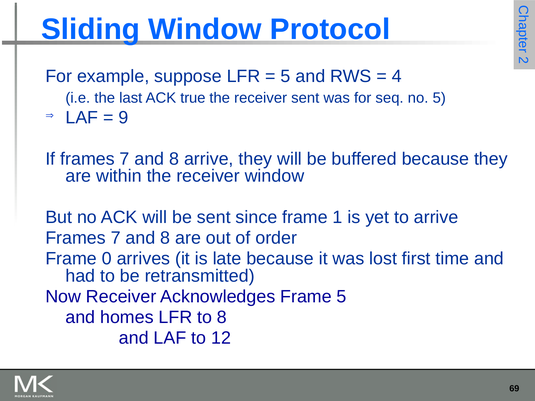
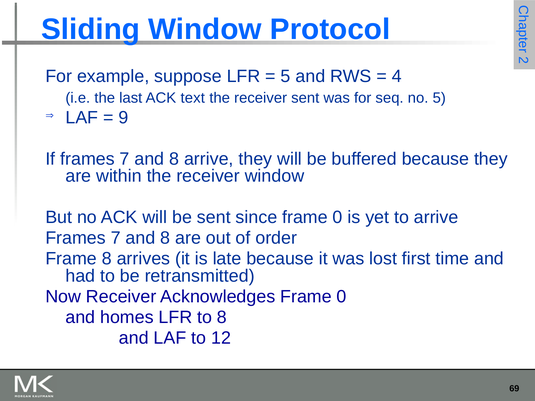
true: true -> text (193, 98)
since frame 1: 1 -> 0 (338, 218)
Frame 0: 0 -> 8 (107, 259)
Acknowledges Frame 5: 5 -> 0 (342, 297)
